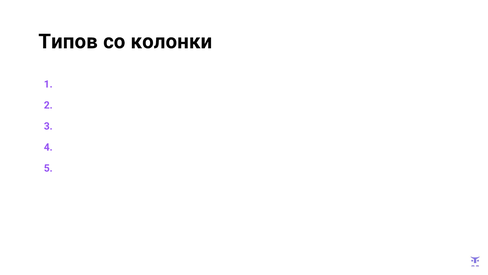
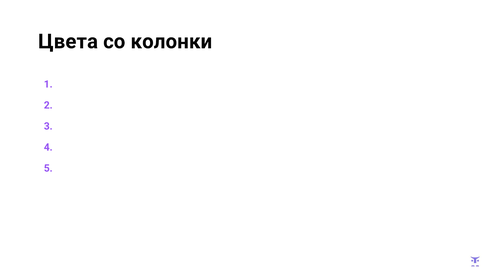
Типов: Типов -> Цвета (68, 41)
